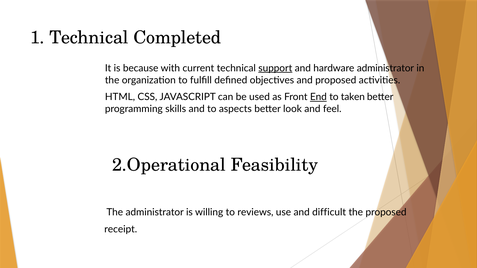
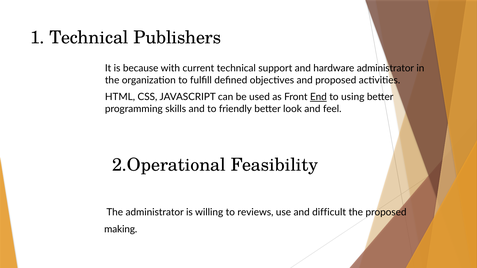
Completed: Completed -> Publishers (177, 38)
support underline: present -> none (275, 68)
taken: taken -> using (353, 97)
aspects: aspects -> friendly (235, 109)
receipt: receipt -> making (121, 229)
